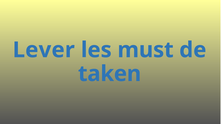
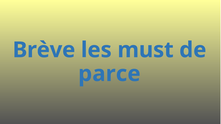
Lever: Lever -> Brève (44, 50)
taken: taken -> parce (109, 74)
